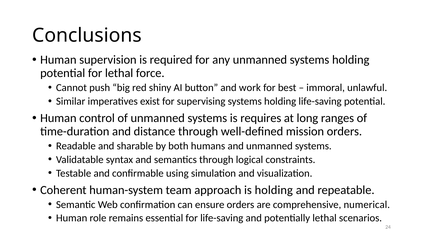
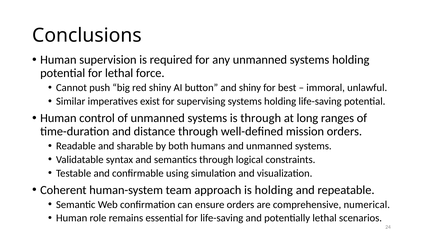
and work: work -> shiny (250, 88)
is requires: requires -> through (261, 118)
